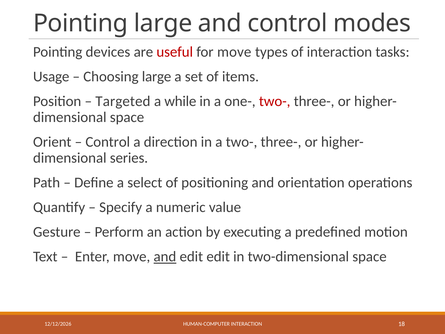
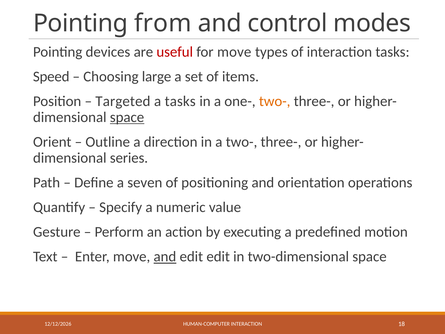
Pointing large: large -> from (163, 23)
Usage: Usage -> Speed (51, 77)
a while: while -> tasks (180, 101)
two- colour: red -> orange (275, 101)
space underline: none -> present (127, 117)
Control: Control -> Outline (108, 142)
select: select -> seven (145, 183)
